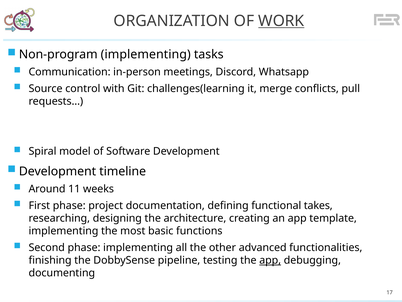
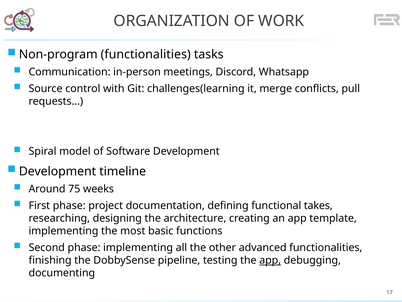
WORK underline: present -> none (281, 21)
Non-program implementing: implementing -> functionalities (146, 54)
11: 11 -> 75 (74, 189)
